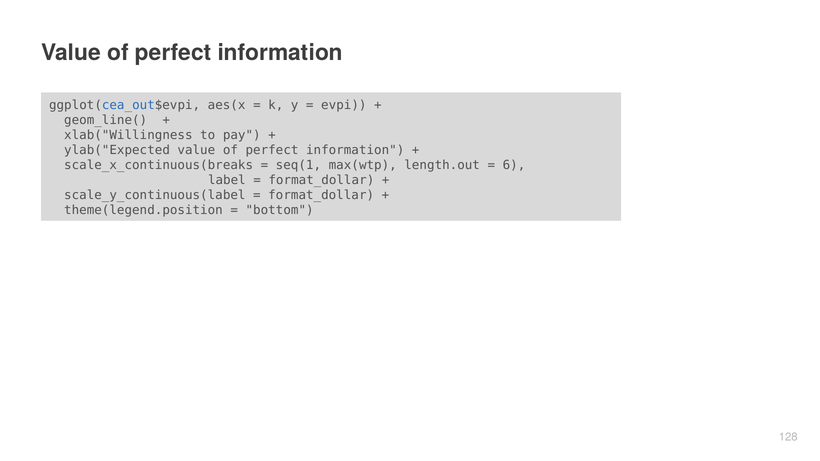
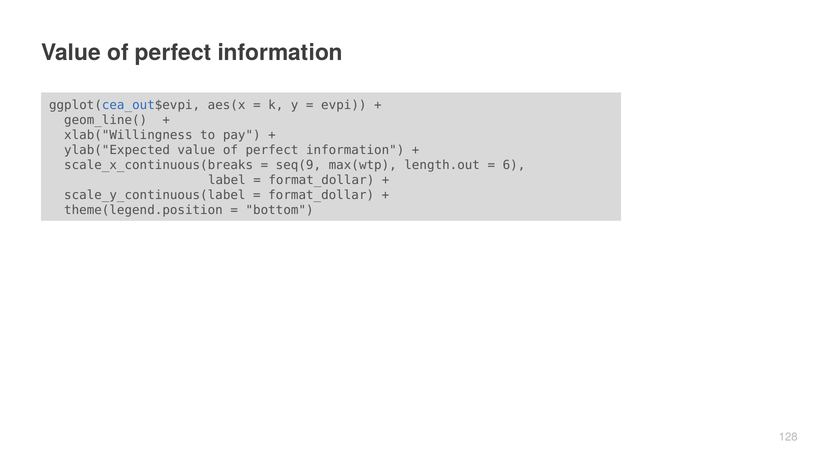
seq(1: seq(1 -> seq(9 (298, 165)
